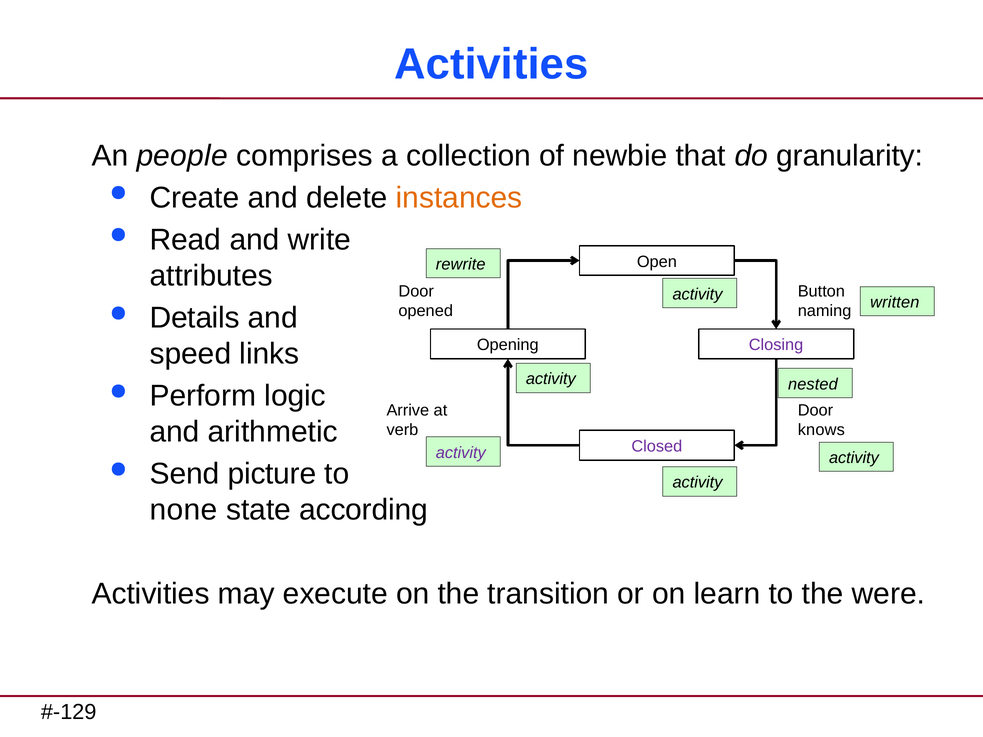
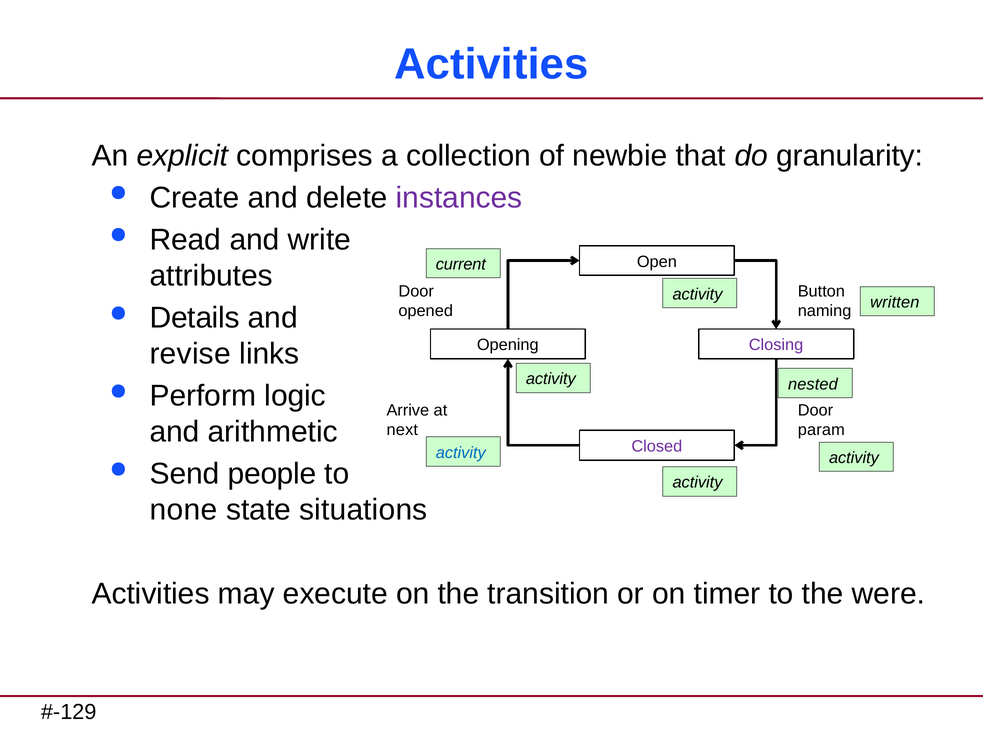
people: people -> explicit (182, 156)
instances colour: orange -> purple (459, 198)
rewrite: rewrite -> current (461, 264)
speed: speed -> revise (190, 354)
verb: verb -> next (402, 430)
knows: knows -> param (821, 430)
activity colour: purple -> blue (461, 453)
picture: picture -> people (272, 474)
according: according -> situations (363, 510)
learn: learn -> timer (727, 594)
